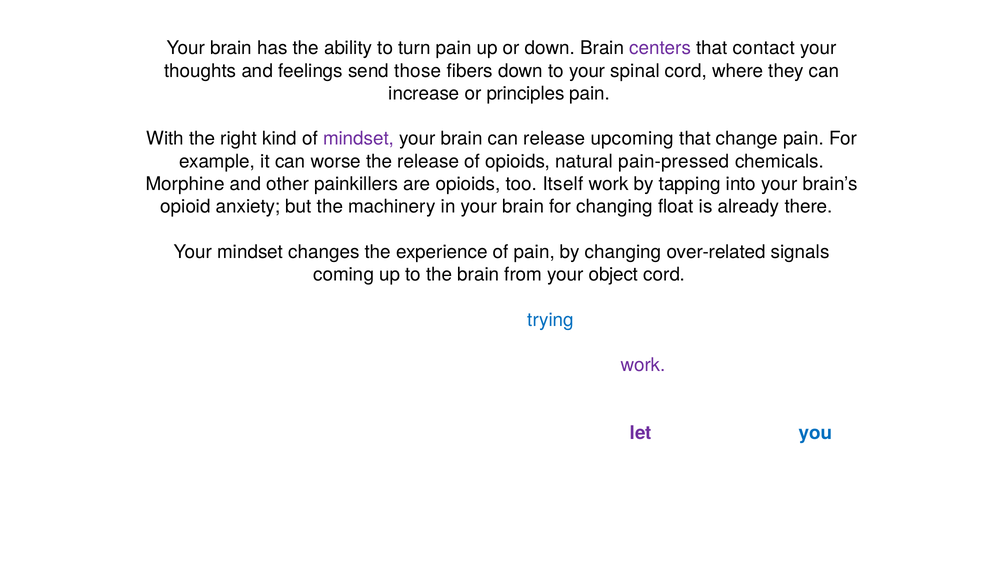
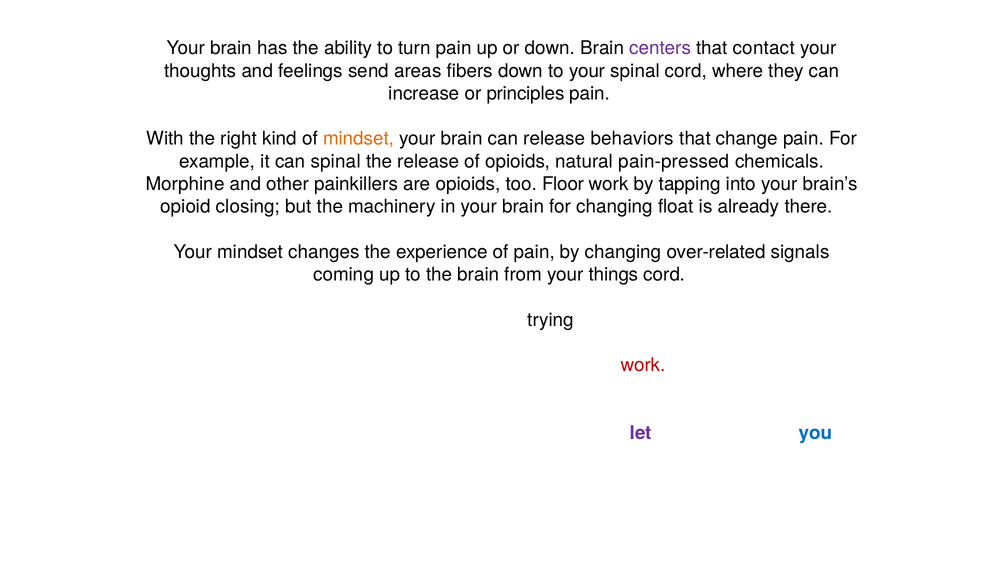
those: those -> areas (418, 71)
mindset colour: purple -> orange (359, 139)
upcoming: upcoming -> behaviors (632, 139)
can worse: worse -> spinal (336, 161)
Itself: Itself -> Floor (563, 184)
anxiety: anxiety -> closing (248, 207)
object: object -> things (614, 275)
trying colour: blue -> black (551, 320)
work colour: purple -> red (643, 365)
